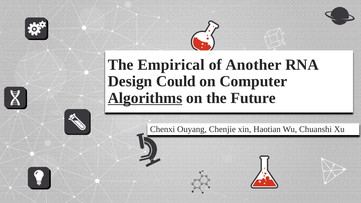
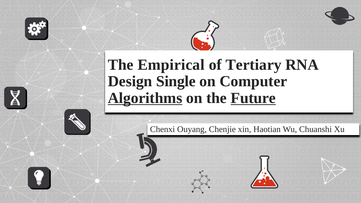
Another: Another -> Tertiary (254, 65)
Could: Could -> Single (176, 81)
Future underline: none -> present (253, 98)
